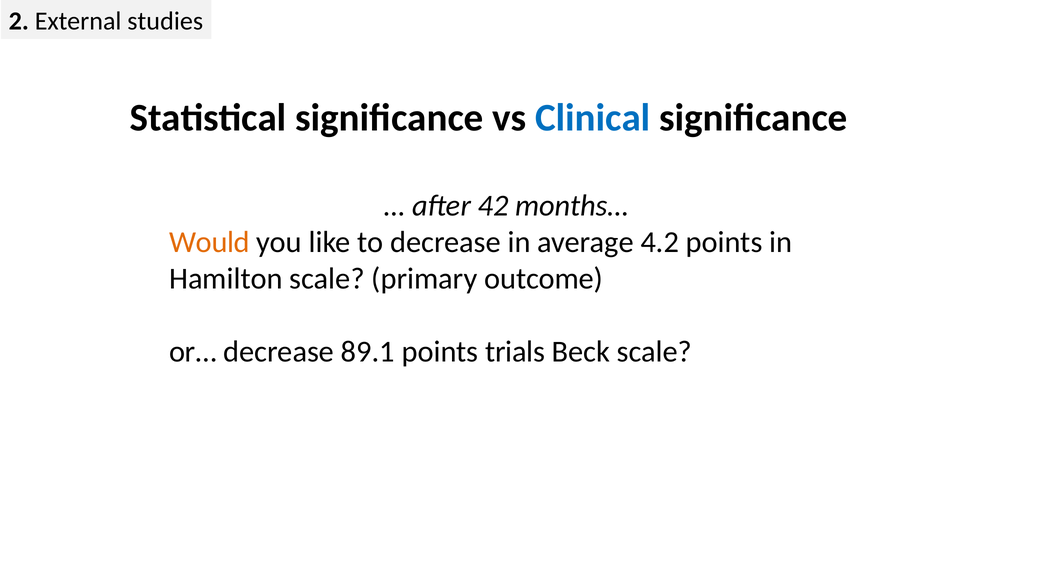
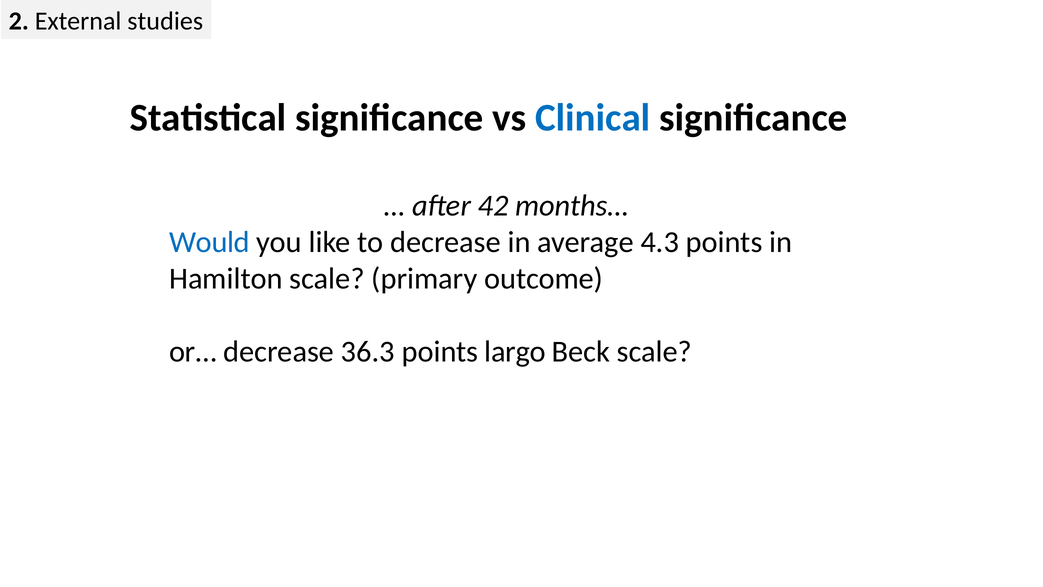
Would colour: orange -> blue (210, 242)
4.2: 4.2 -> 4.3 (660, 242)
89.1: 89.1 -> 36.3 (368, 352)
trials: trials -> largo (515, 352)
